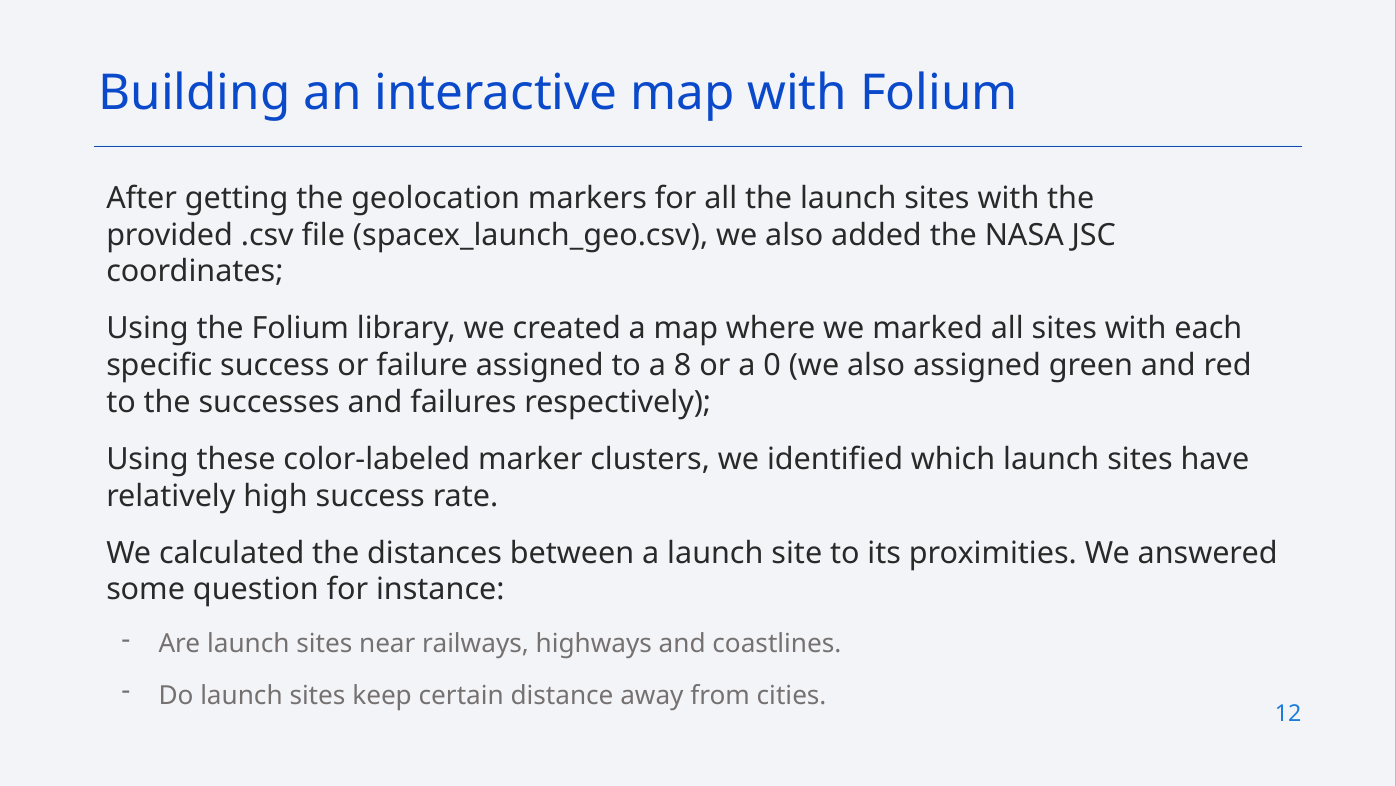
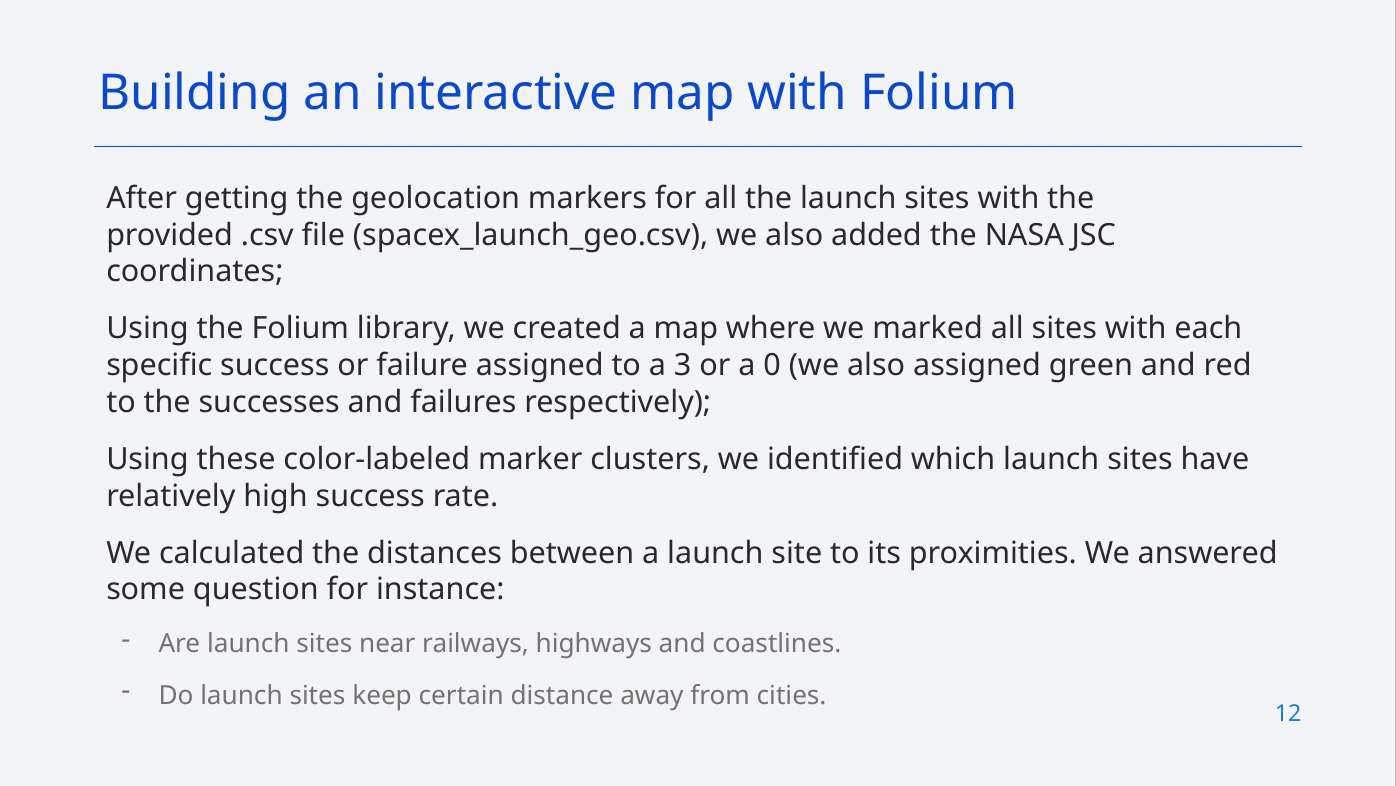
8: 8 -> 3 (683, 365)
